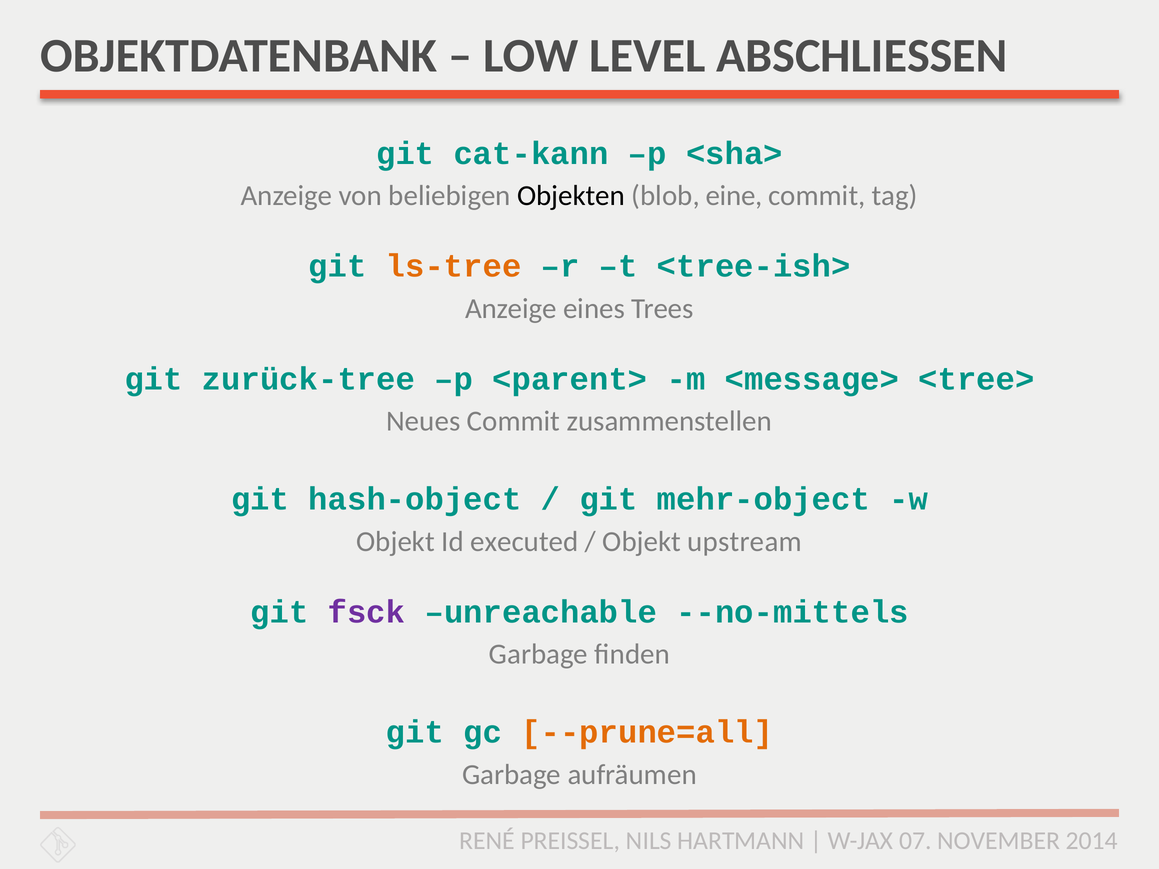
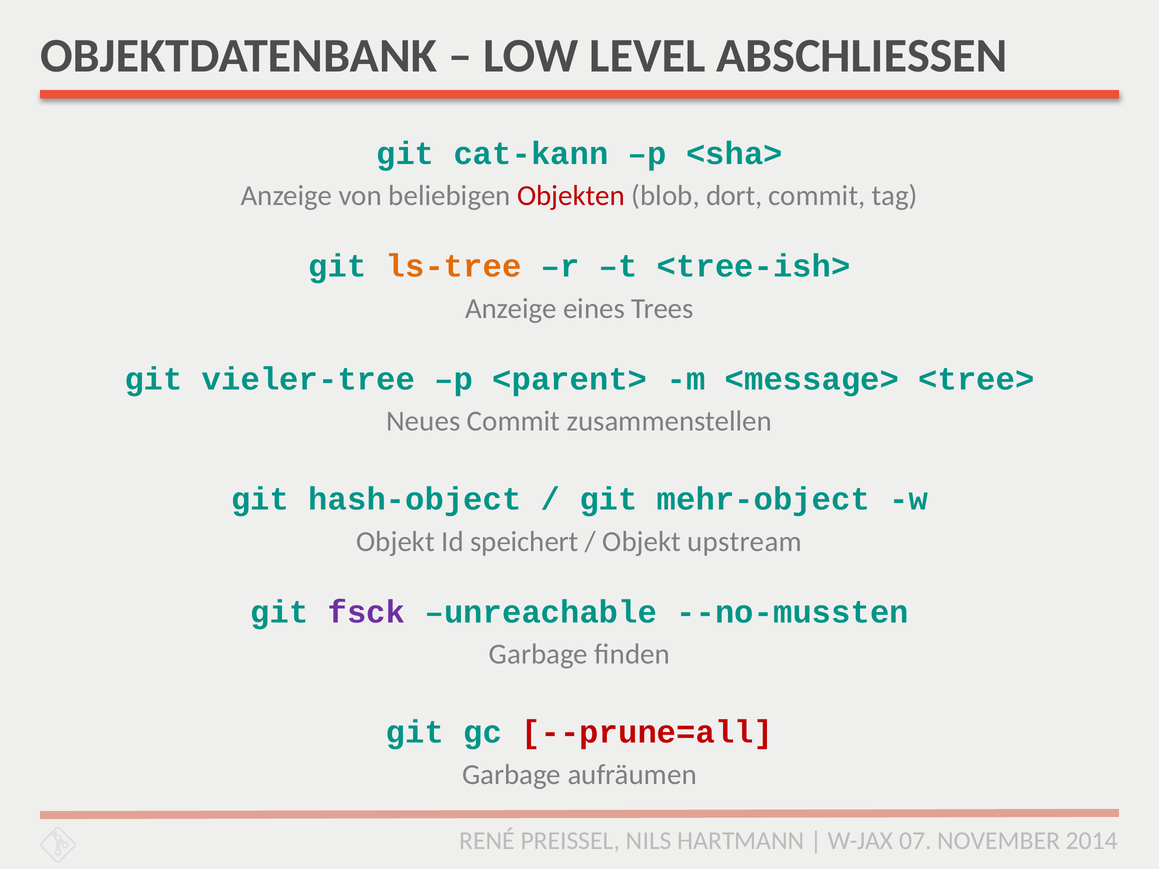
Objekten colour: black -> red (571, 196)
eine: eine -> dort (734, 196)
zurück-tree: zurück-tree -> vieler-tree (308, 379)
executed: executed -> speichert (524, 542)
--no-mittels: --no-mittels -> --no-mussten (793, 612)
--prune=all colour: orange -> red (647, 733)
